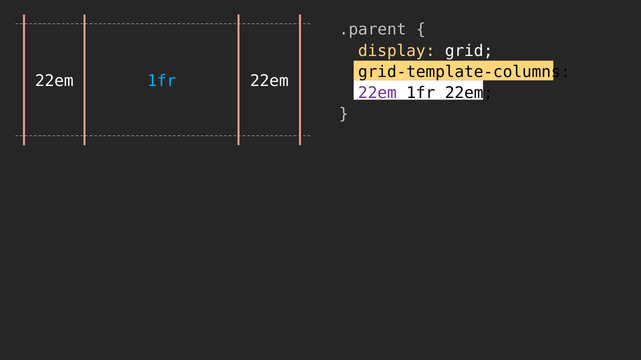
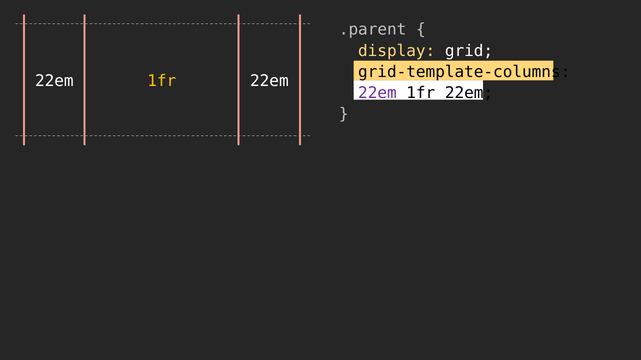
1fr colour: light blue -> yellow (162, 81)
